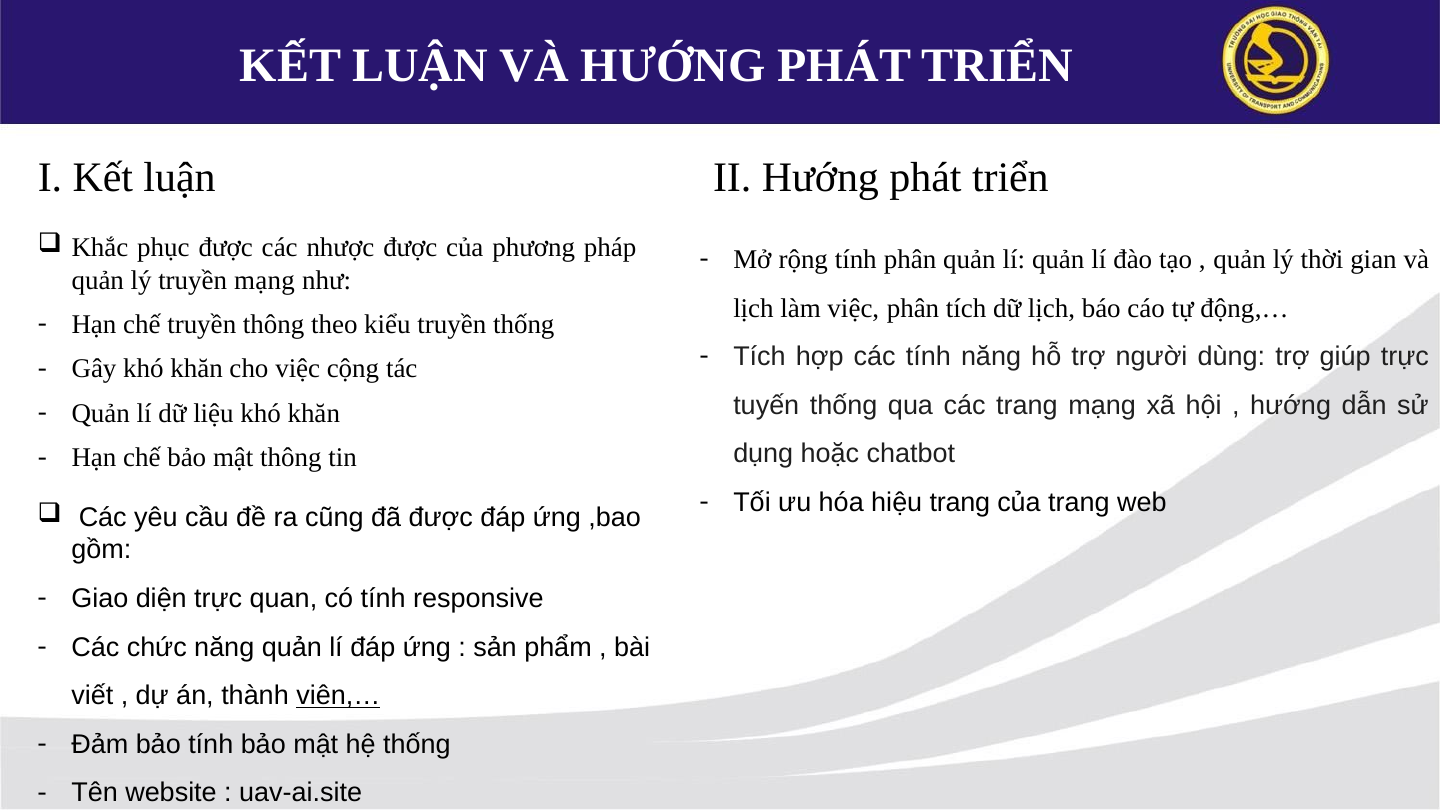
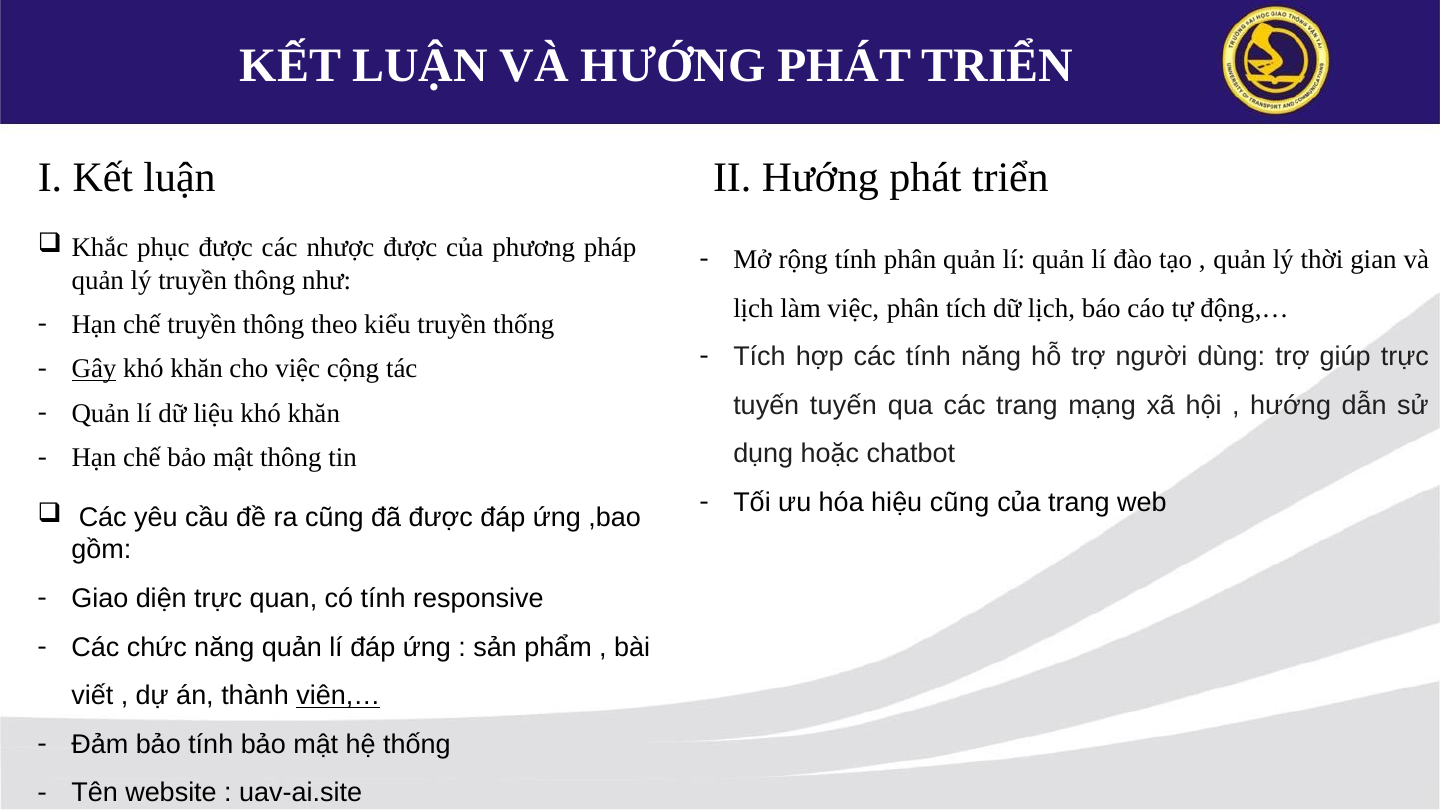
lý truyền mạng: mạng -> thông (265, 280)
Gây underline: none -> present (94, 369)
tuyến thống: thống -> tuyến (843, 405)
hiệu trang: trang -> cũng (960, 503)
